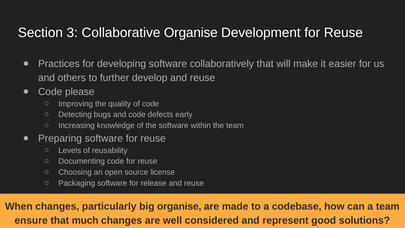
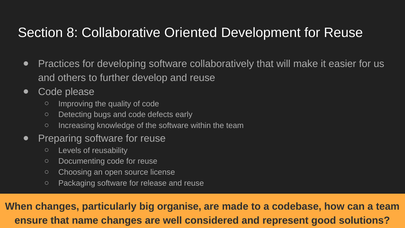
3: 3 -> 8 (72, 33)
Collaborative Organise: Organise -> Oriented (191, 33)
much: much -> name (85, 220)
